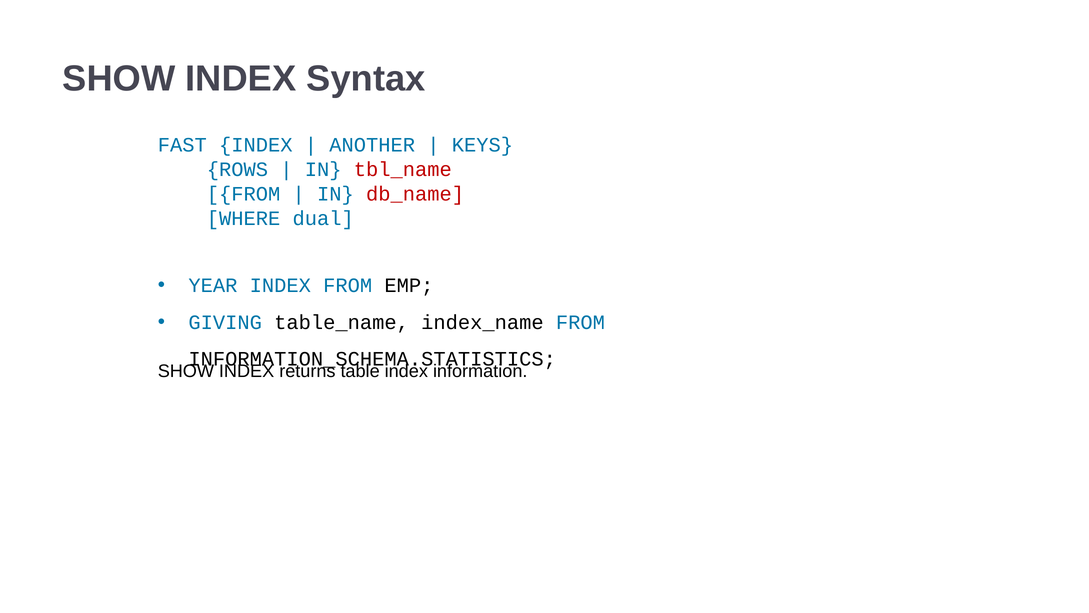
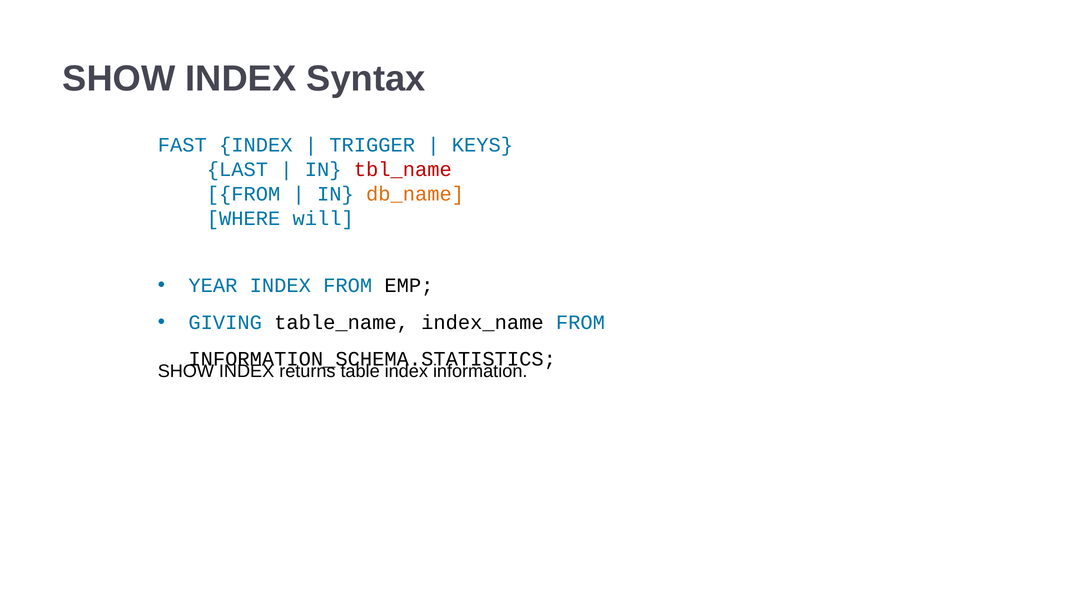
ANOTHER: ANOTHER -> TRIGGER (372, 145)
ROWS: ROWS -> LAST (237, 170)
db_name colour: red -> orange (415, 194)
dual: dual -> will (323, 219)
